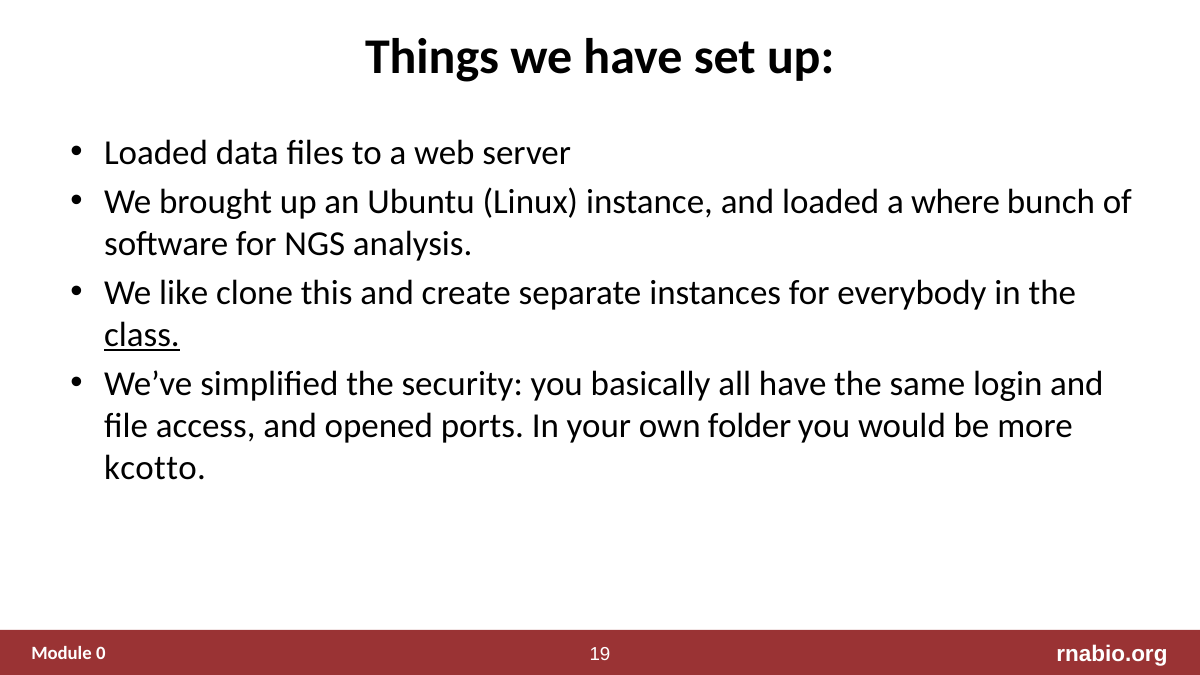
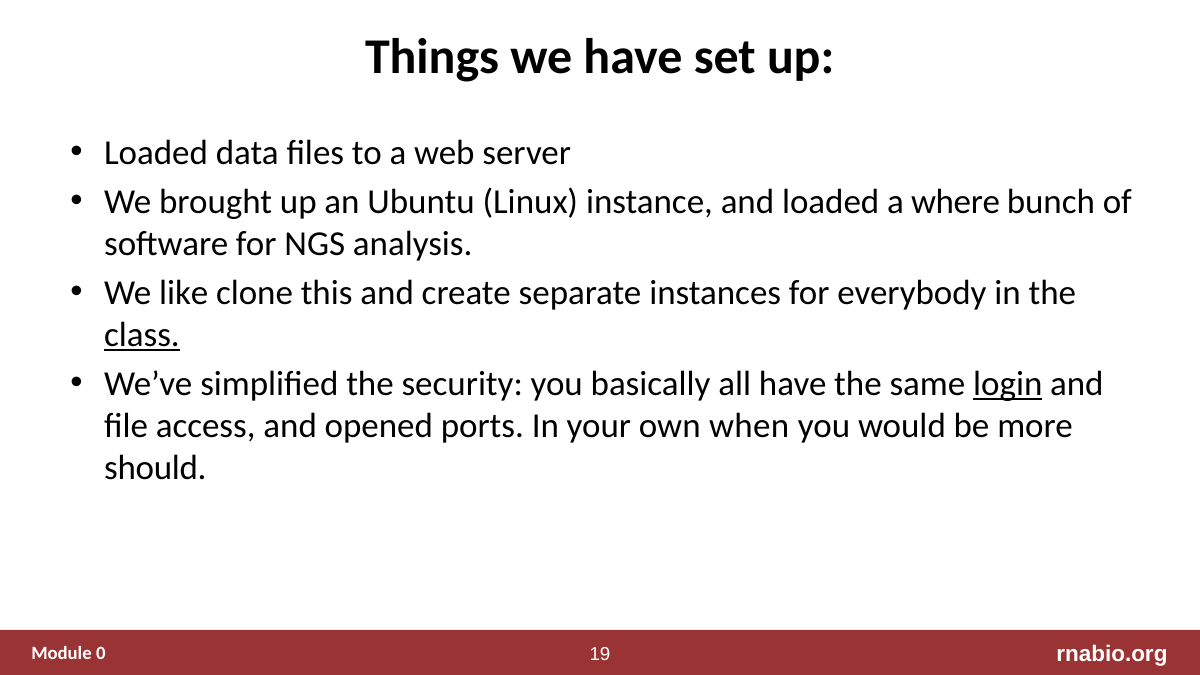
login underline: none -> present (1008, 384)
folder: folder -> when (749, 426)
kcotto: kcotto -> should (155, 468)
